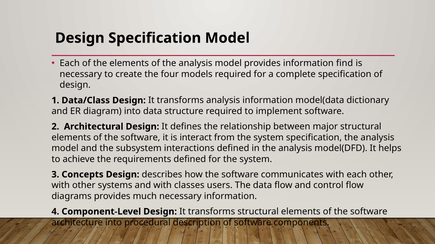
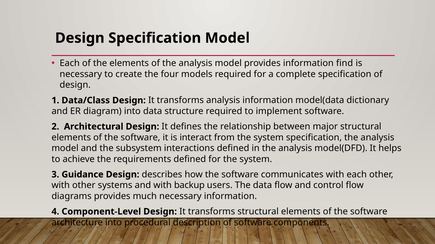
Concepts: Concepts -> Guidance (83, 175)
classes: classes -> backup (189, 186)
